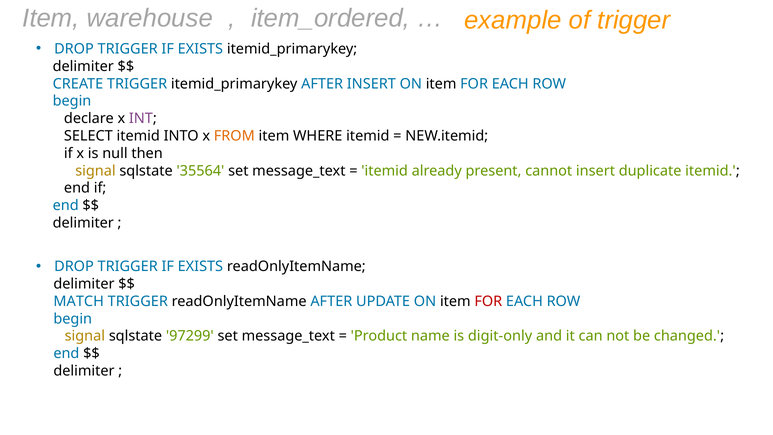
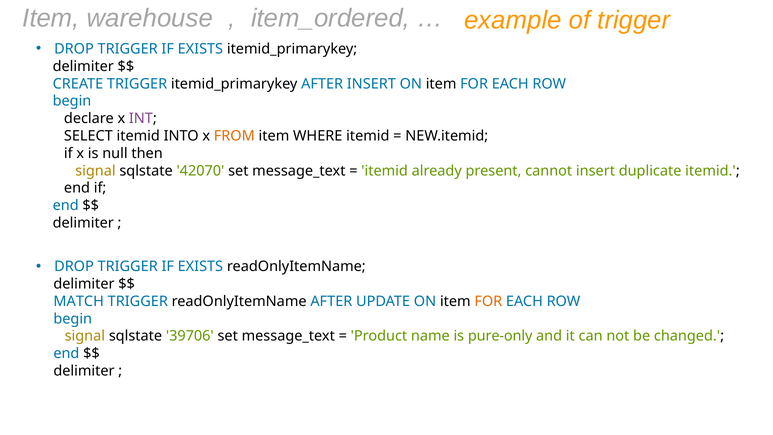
35564: 35564 -> 42070 (200, 171)
FOR colour: red -> orange (488, 301)
97299: 97299 -> 39706 (190, 336)
digit-only: digit-only -> pure-only (500, 336)
